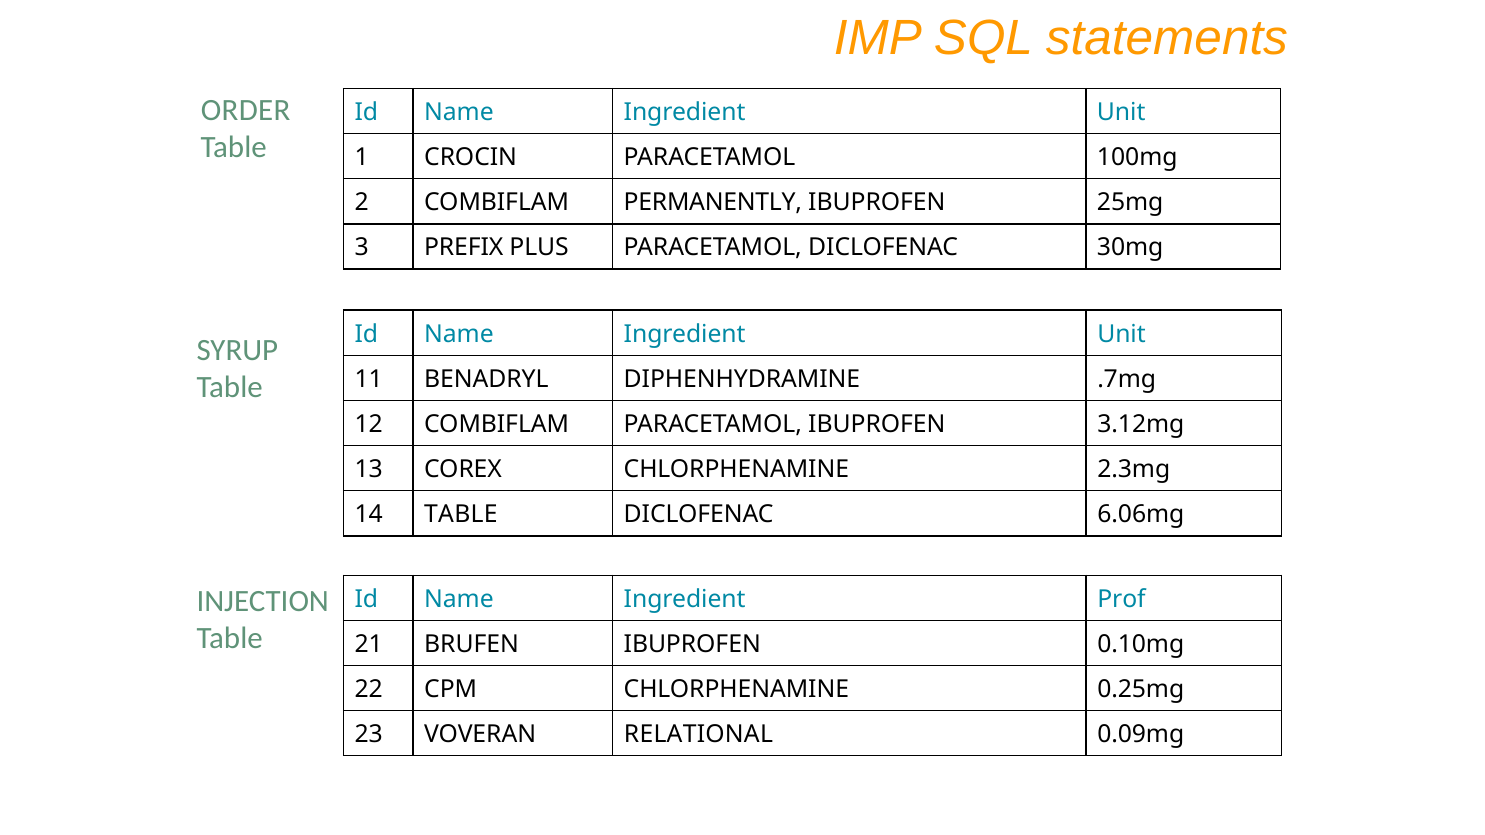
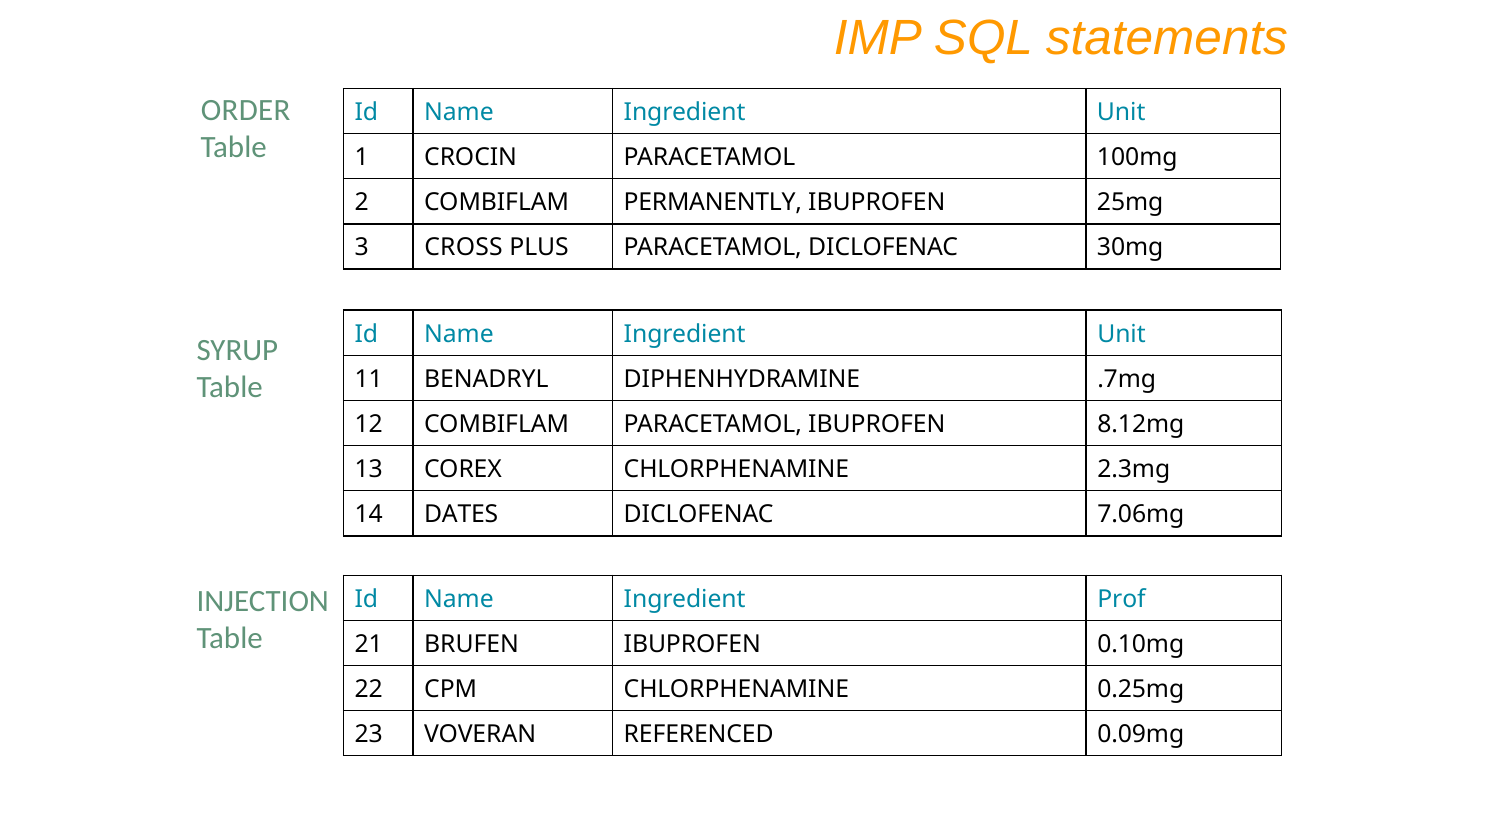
PREFIX: PREFIX -> CROSS (464, 248)
3.12mg: 3.12mg -> 8.12mg (1141, 424)
14 TABLE: TABLE -> DATES (461, 515)
6.06mg: 6.06mg -> 7.06mg (1141, 515)
RELATIONAL: RELATIONAL -> REFERENCED (699, 735)
